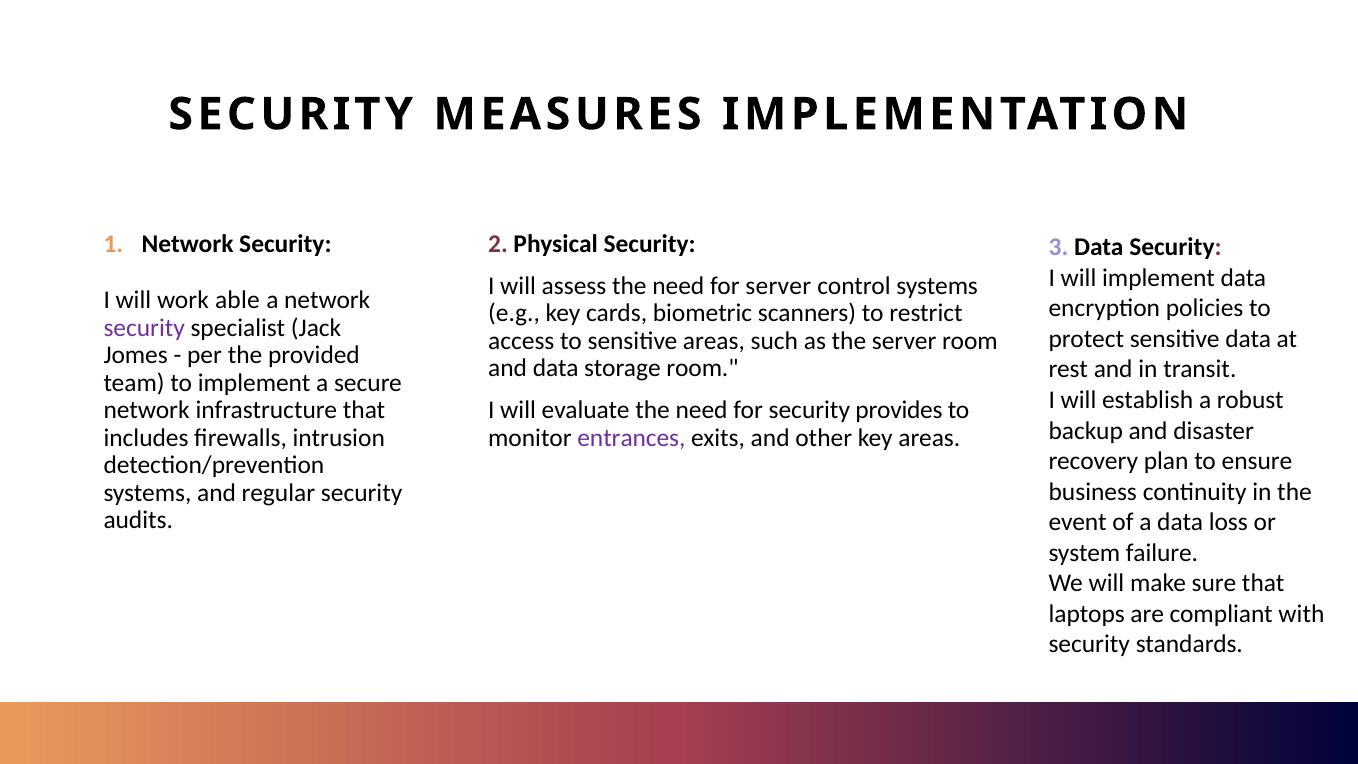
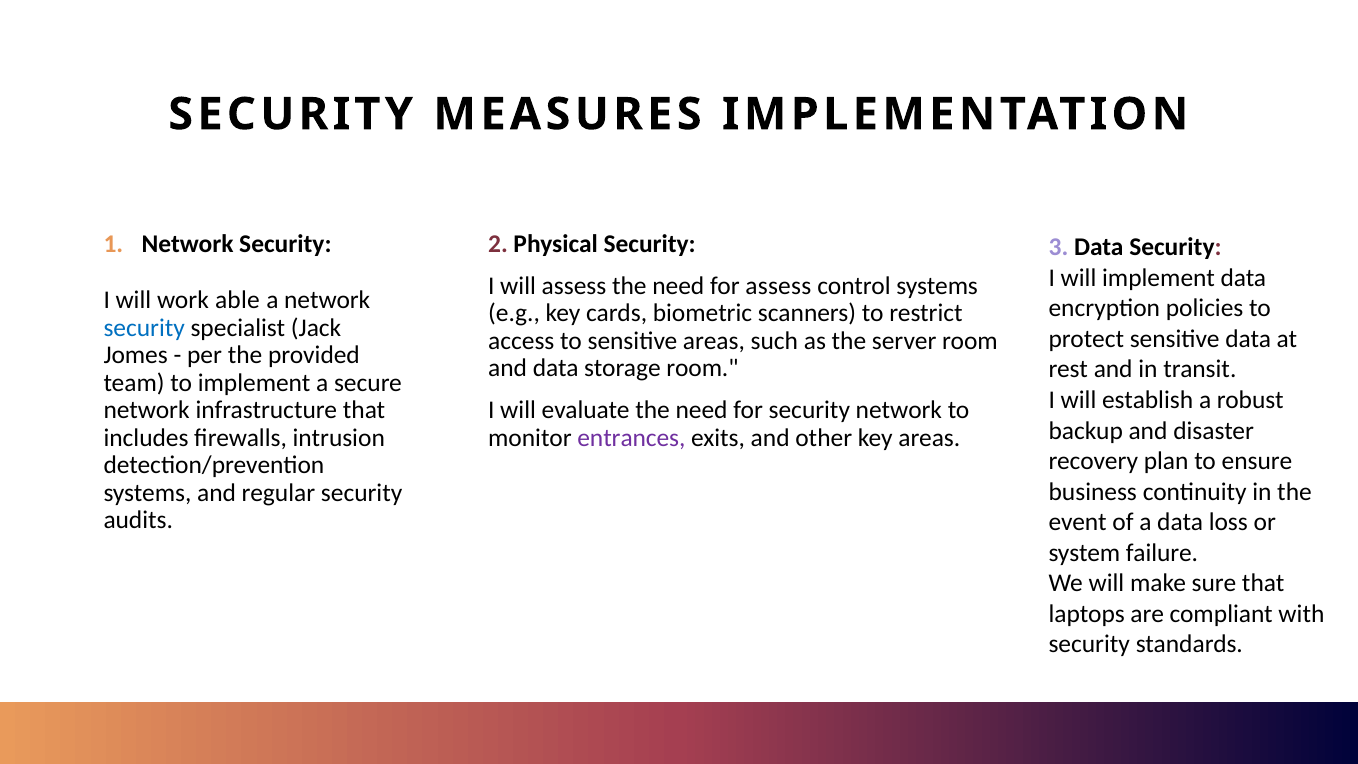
for server: server -> assess (778, 286)
security colour: purple -> blue (144, 328)
security provides: provides -> network (899, 410)
